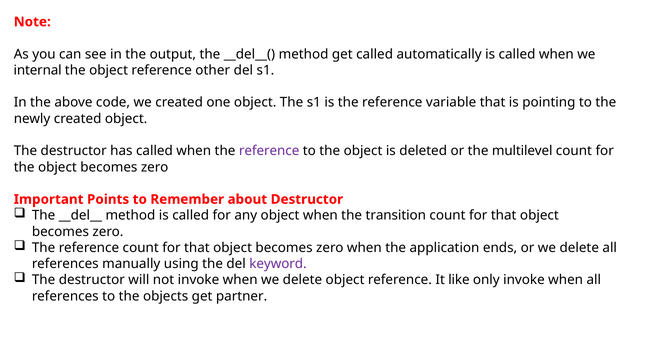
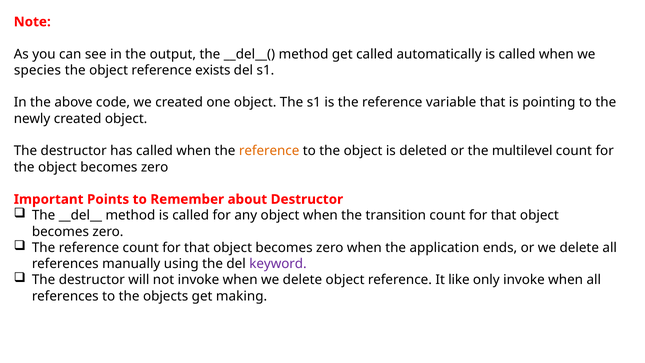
internal: internal -> species (37, 70)
other: other -> exists (213, 70)
reference colour: purple -> orange (269, 151)
partner: partner -> making (242, 296)
